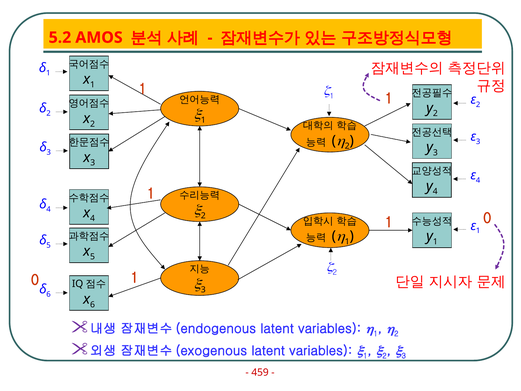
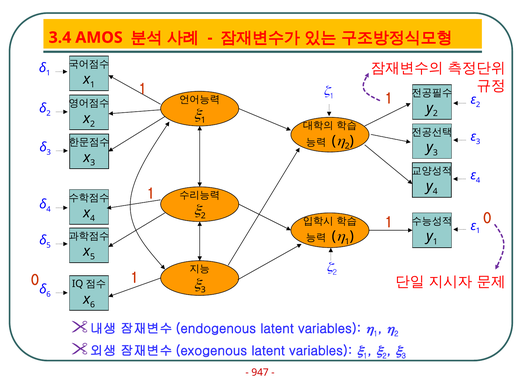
5.2: 5.2 -> 3.4 (60, 38)
459: 459 -> 947 (260, 372)
